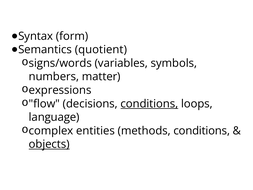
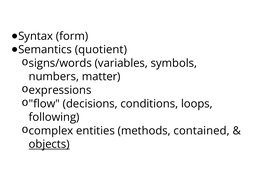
conditions underline: present -> none (149, 104)
language: language -> following (54, 117)
methods conditions: conditions -> contained (202, 131)
